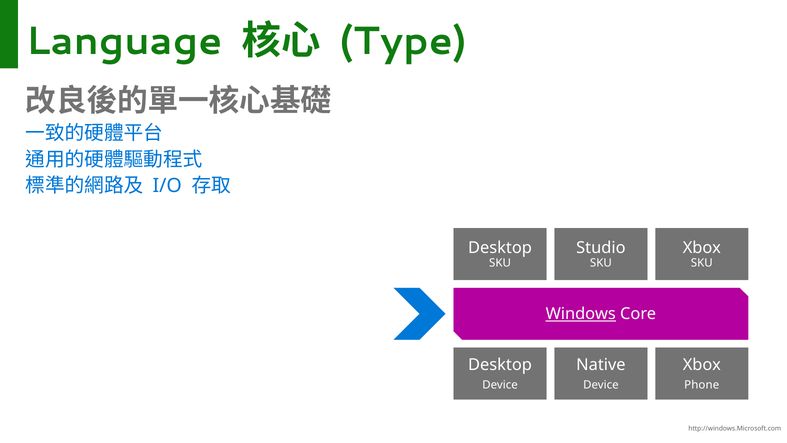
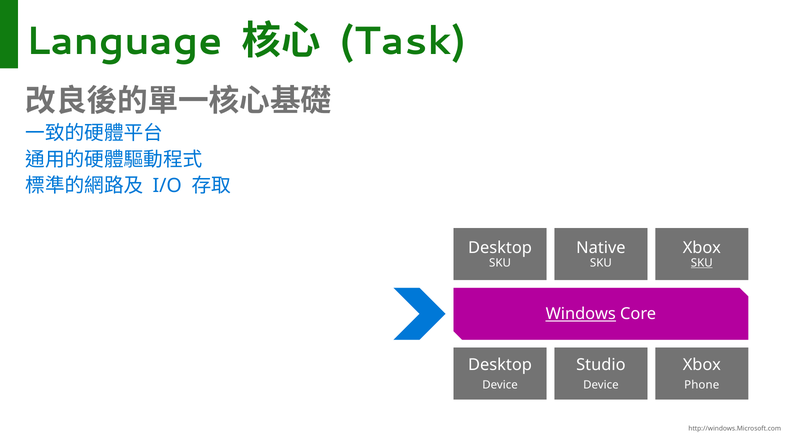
Type: Type -> Task (403, 41)
Studio: Studio -> Native (601, 248)
SKU underline: none -> present (702, 263)
Native: Native -> Studio (601, 365)
